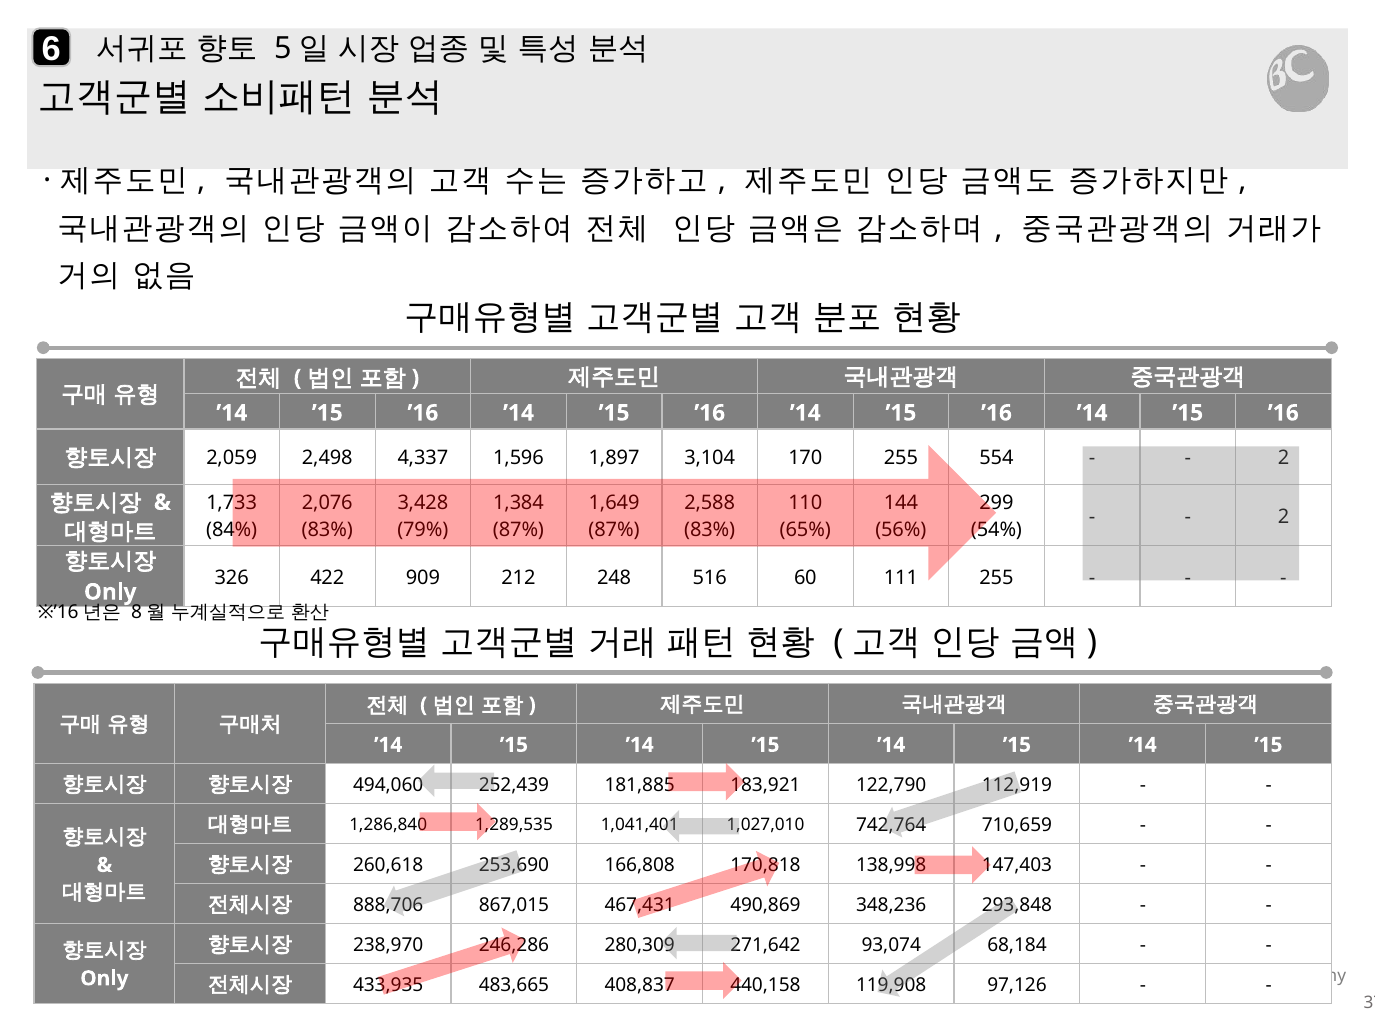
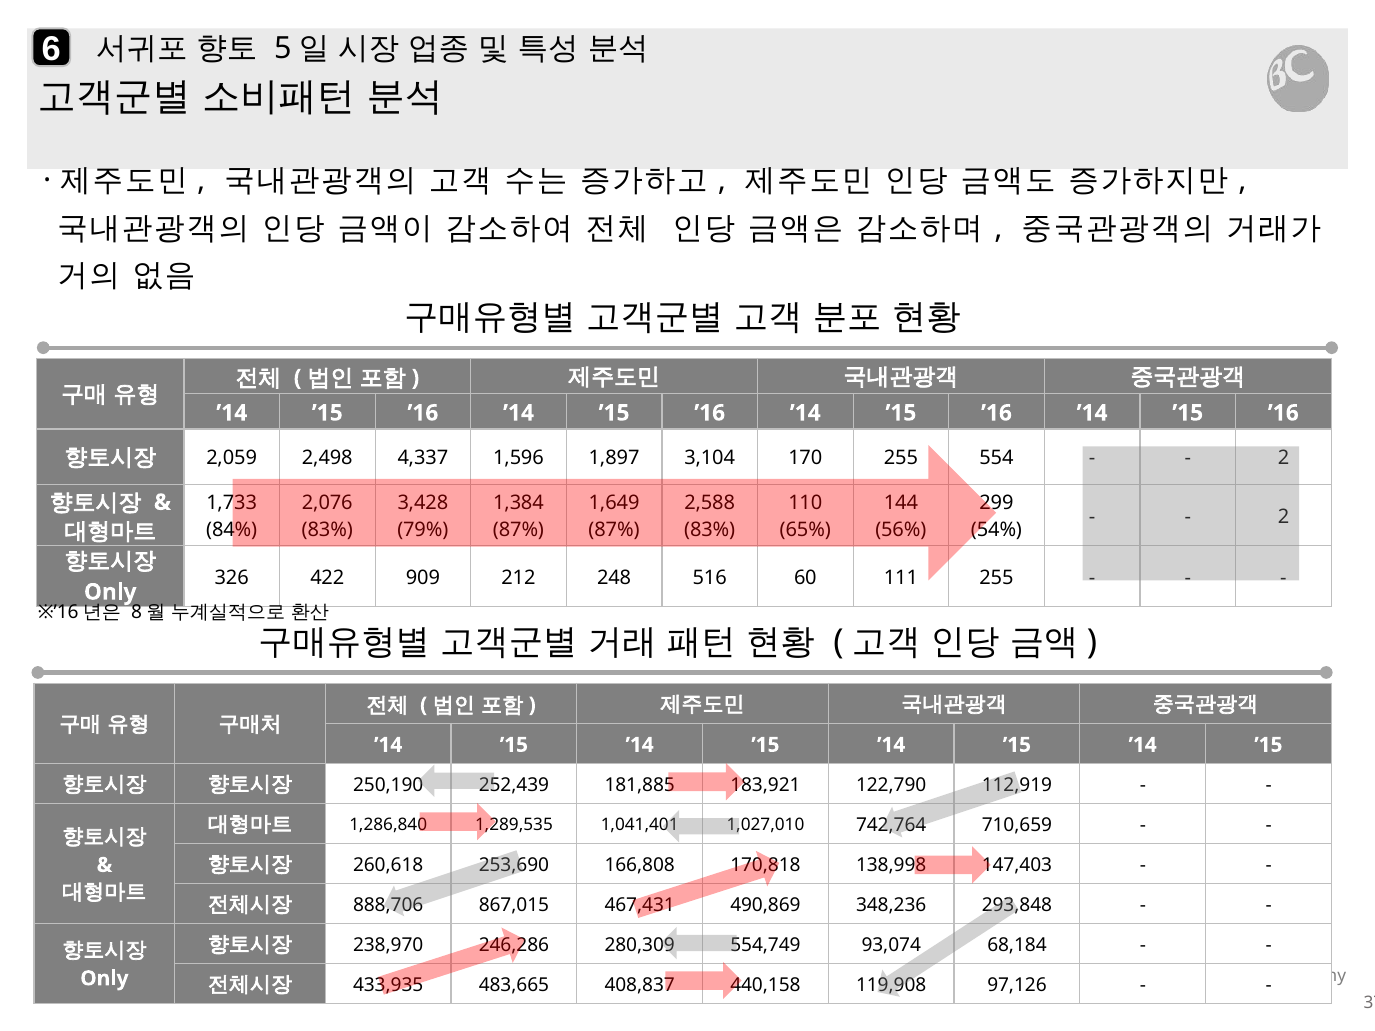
494,060: 494,060 -> 250,190 (388, 785)
271,642: 271,642 -> 554,749 (765, 945)
